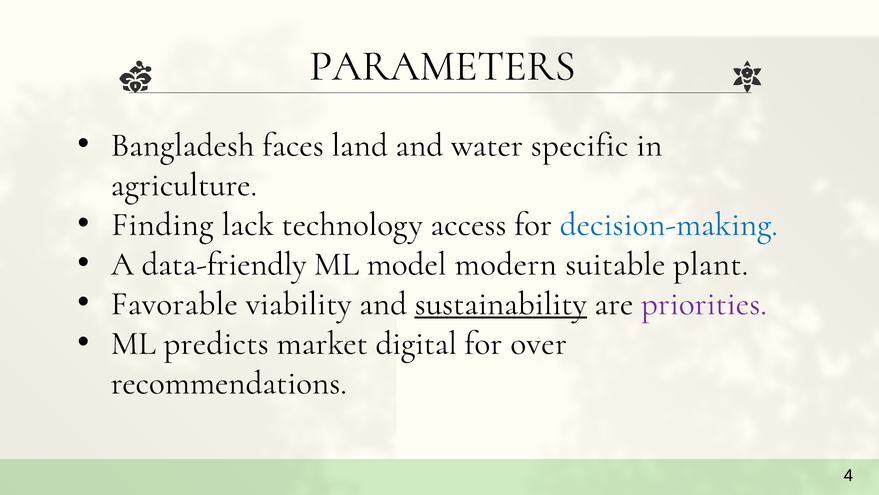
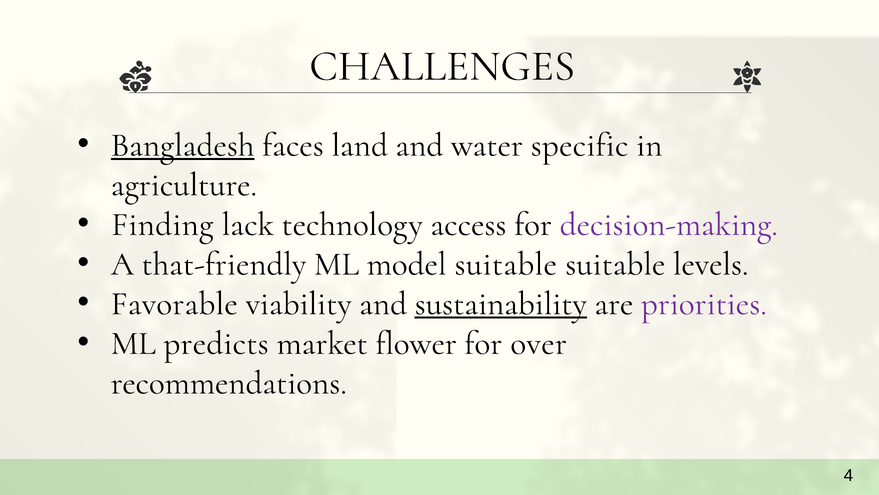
PARAMETERS: PARAMETERS -> CHALLENGES (442, 65)
Bangladesh underline: none -> present (183, 145)
decision-making colour: blue -> purple (669, 224)
data-friendly: data-friendly -> that-friendly (224, 263)
model modern: modern -> suitable (506, 263)
plant: plant -> levels (711, 263)
digital: digital -> flower (416, 343)
